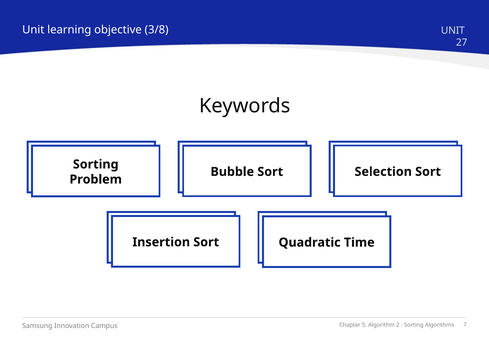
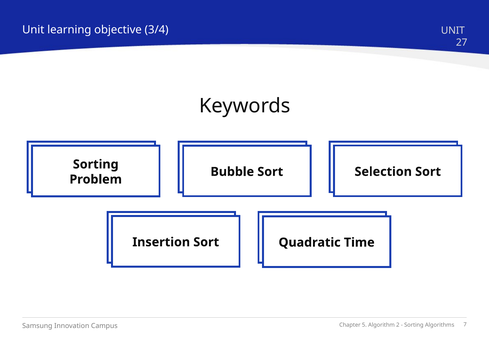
3/8: 3/8 -> 3/4 (157, 30)
